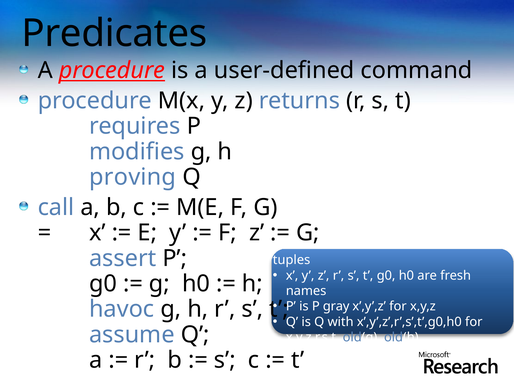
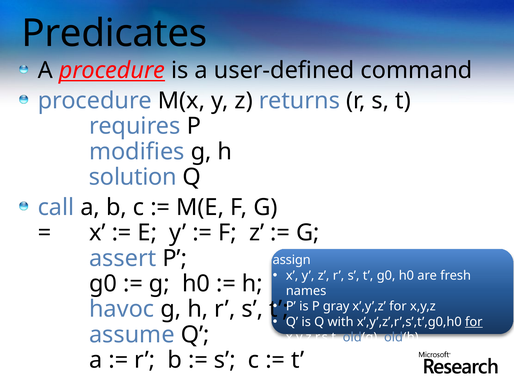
proving: proving -> solution (133, 177)
tuples: tuples -> assign (292, 260)
for underline: none -> present (474, 321)
